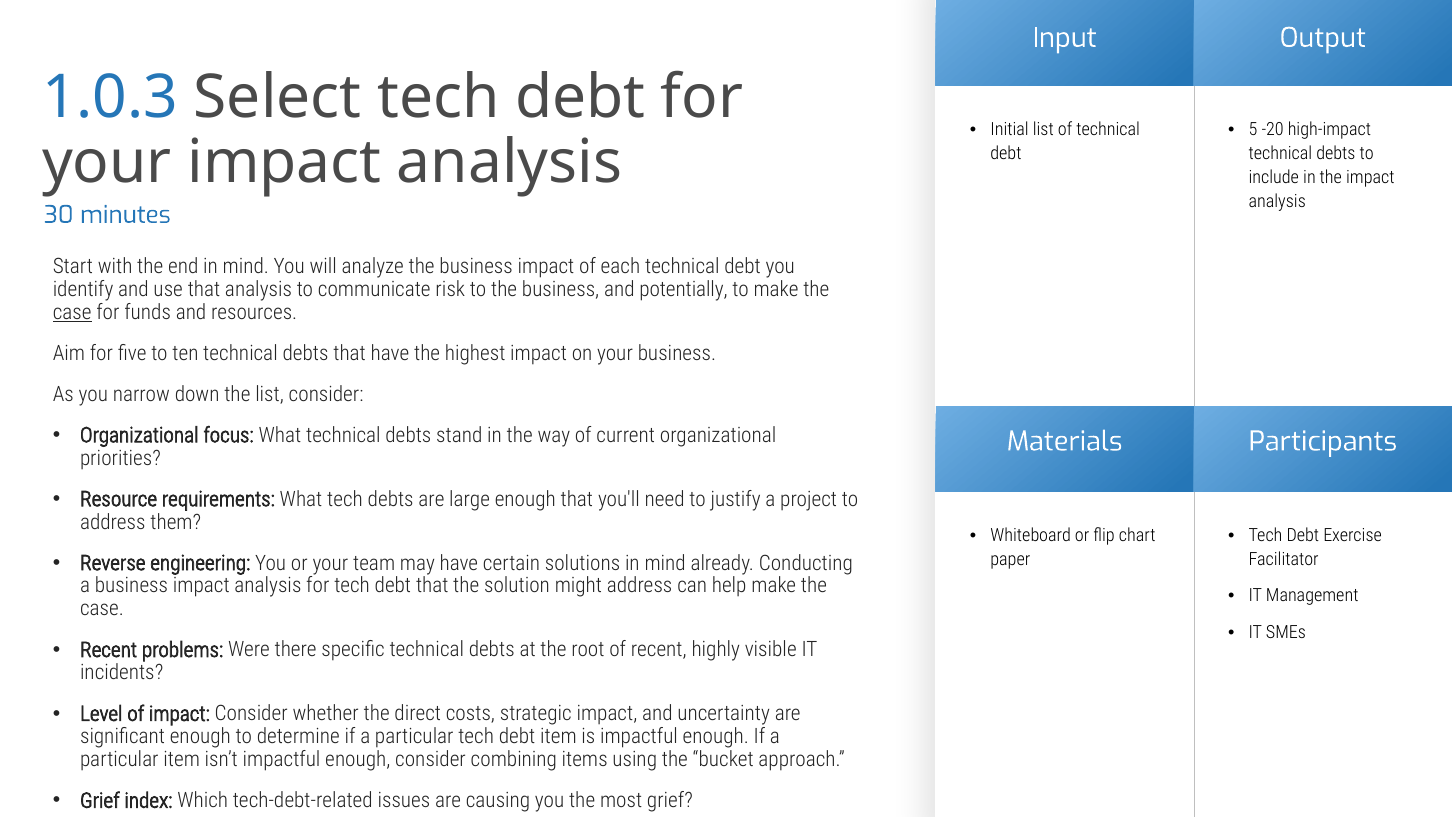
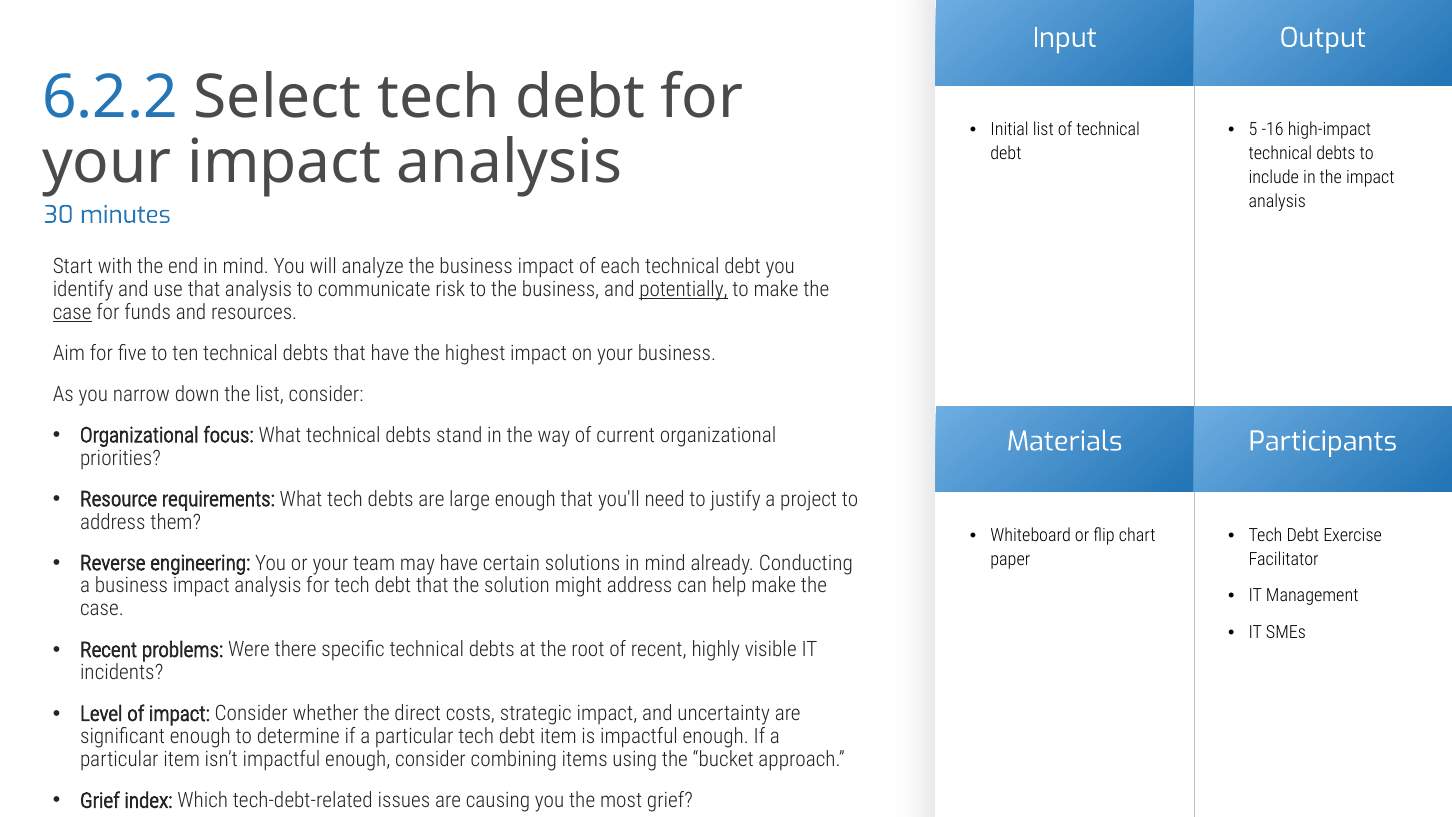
1.0.3: 1.0.3 -> 6.2.2 (110, 97)
-20: -20 -> -16 (1273, 129)
potentially underline: none -> present (684, 289)
